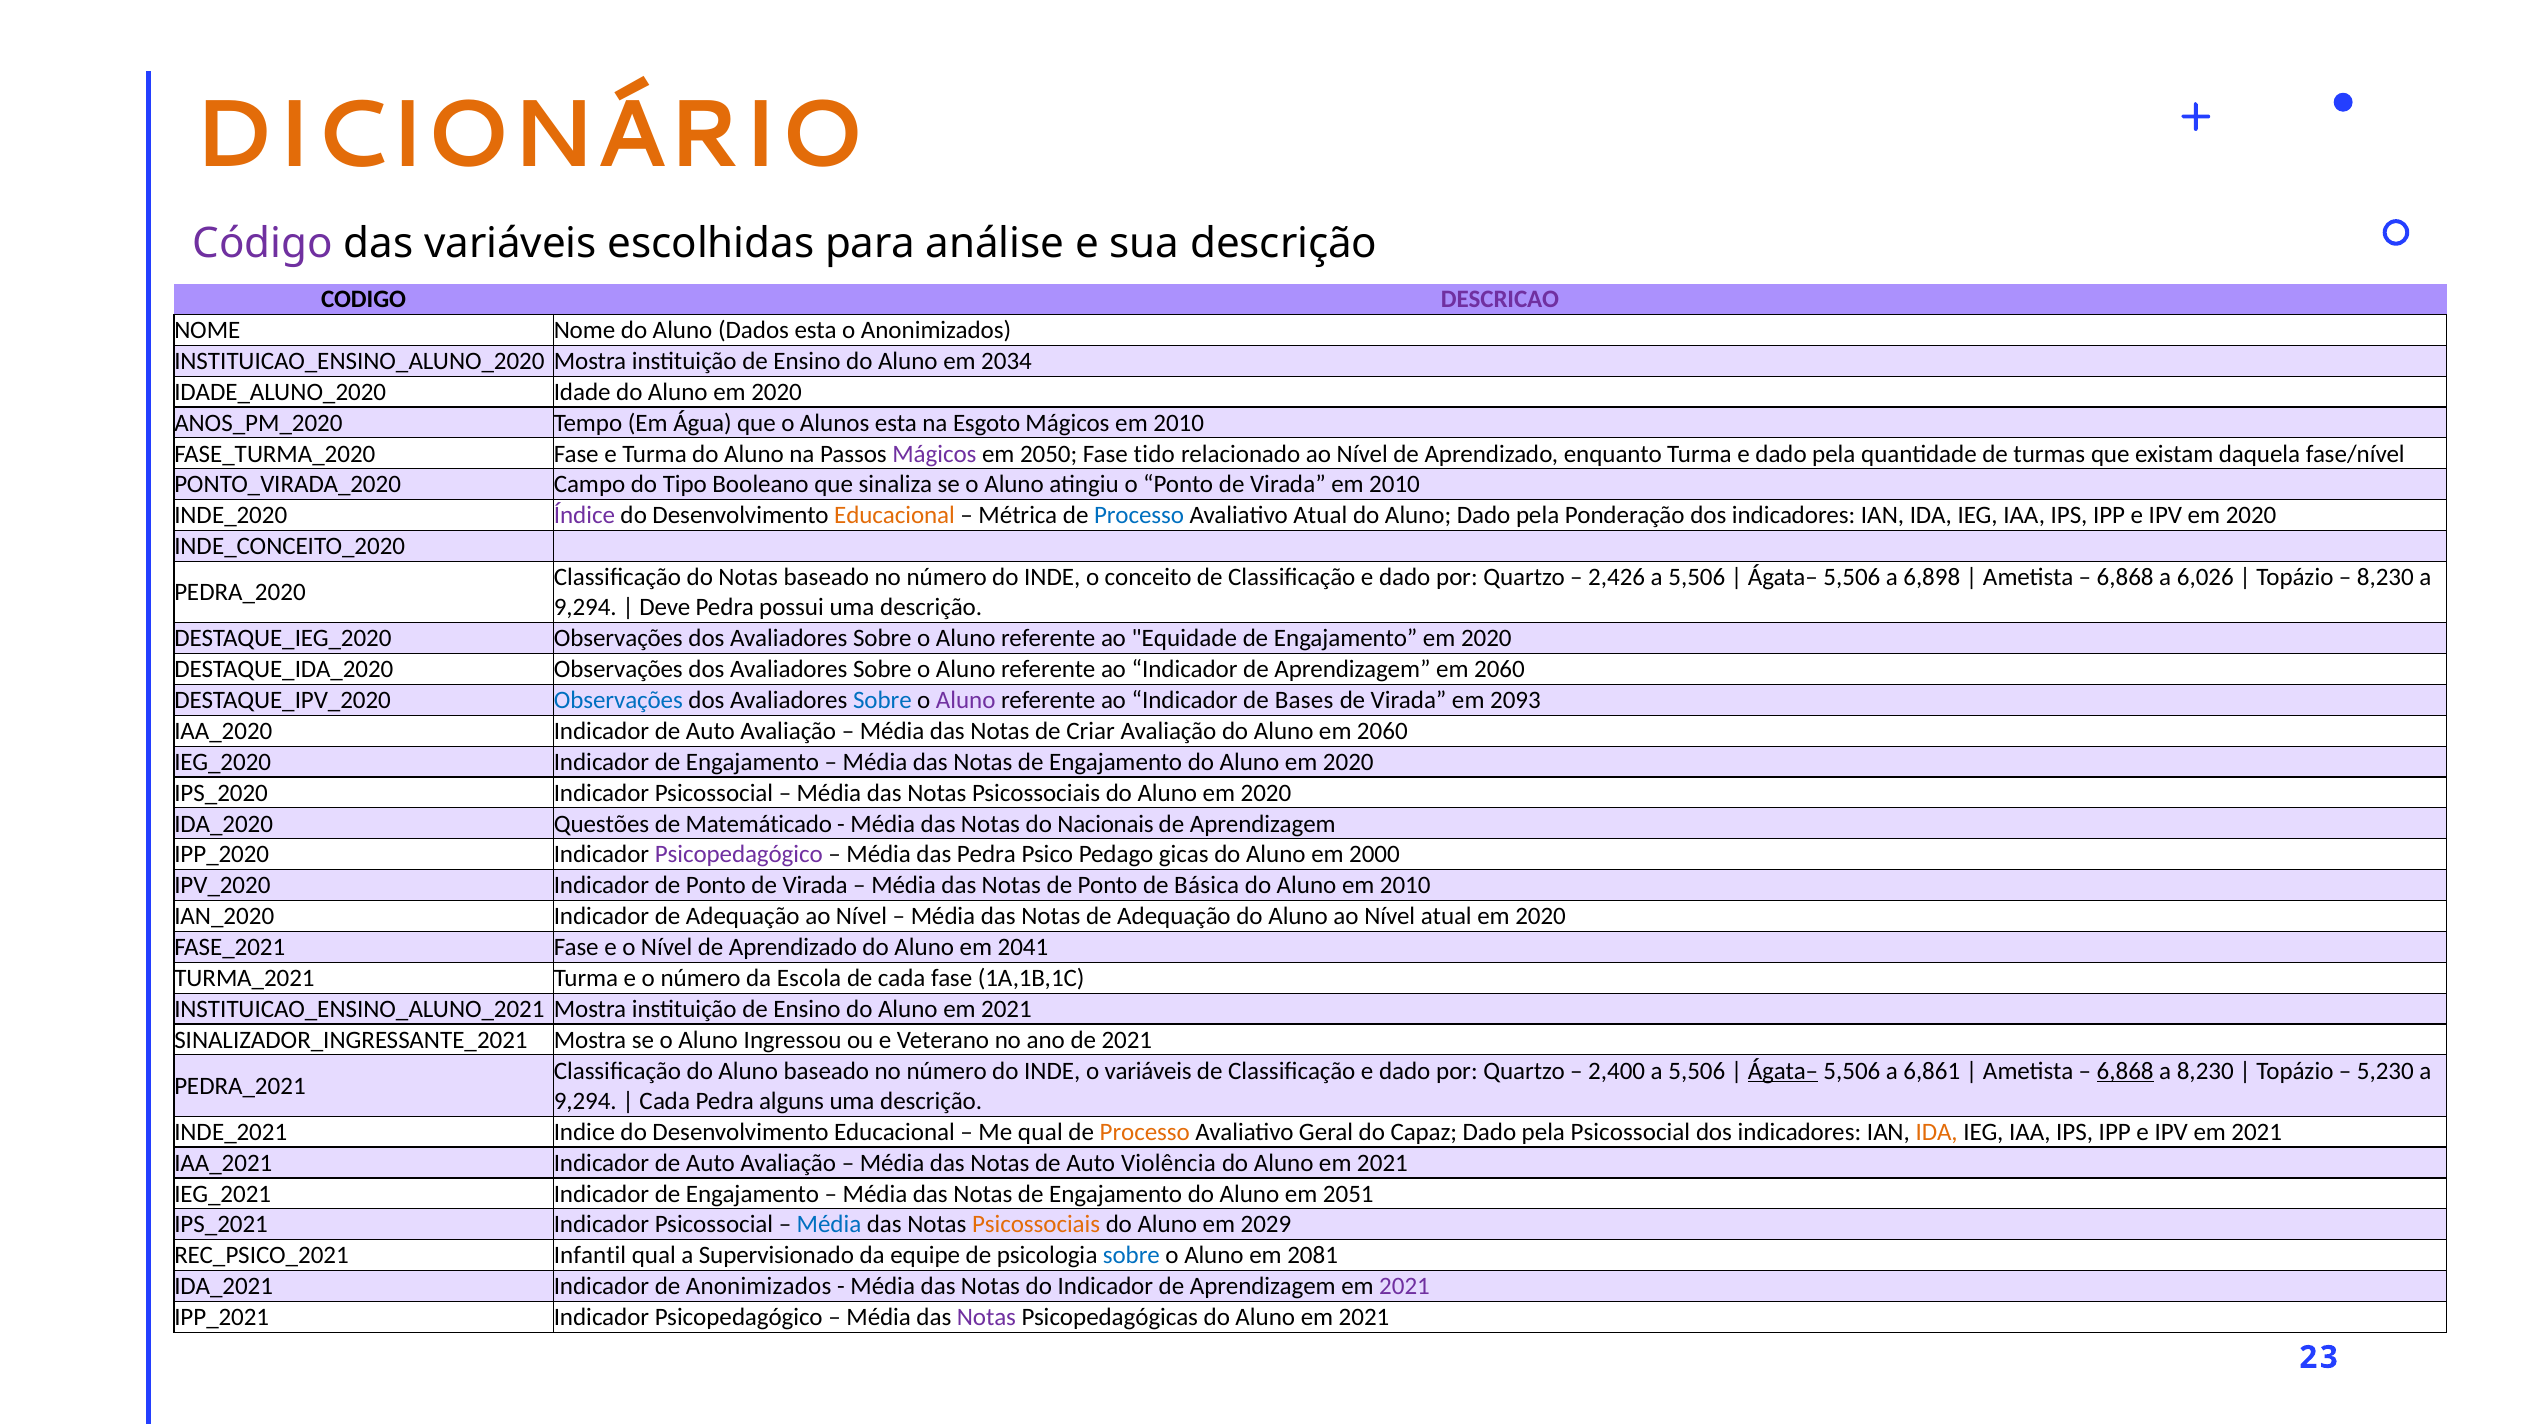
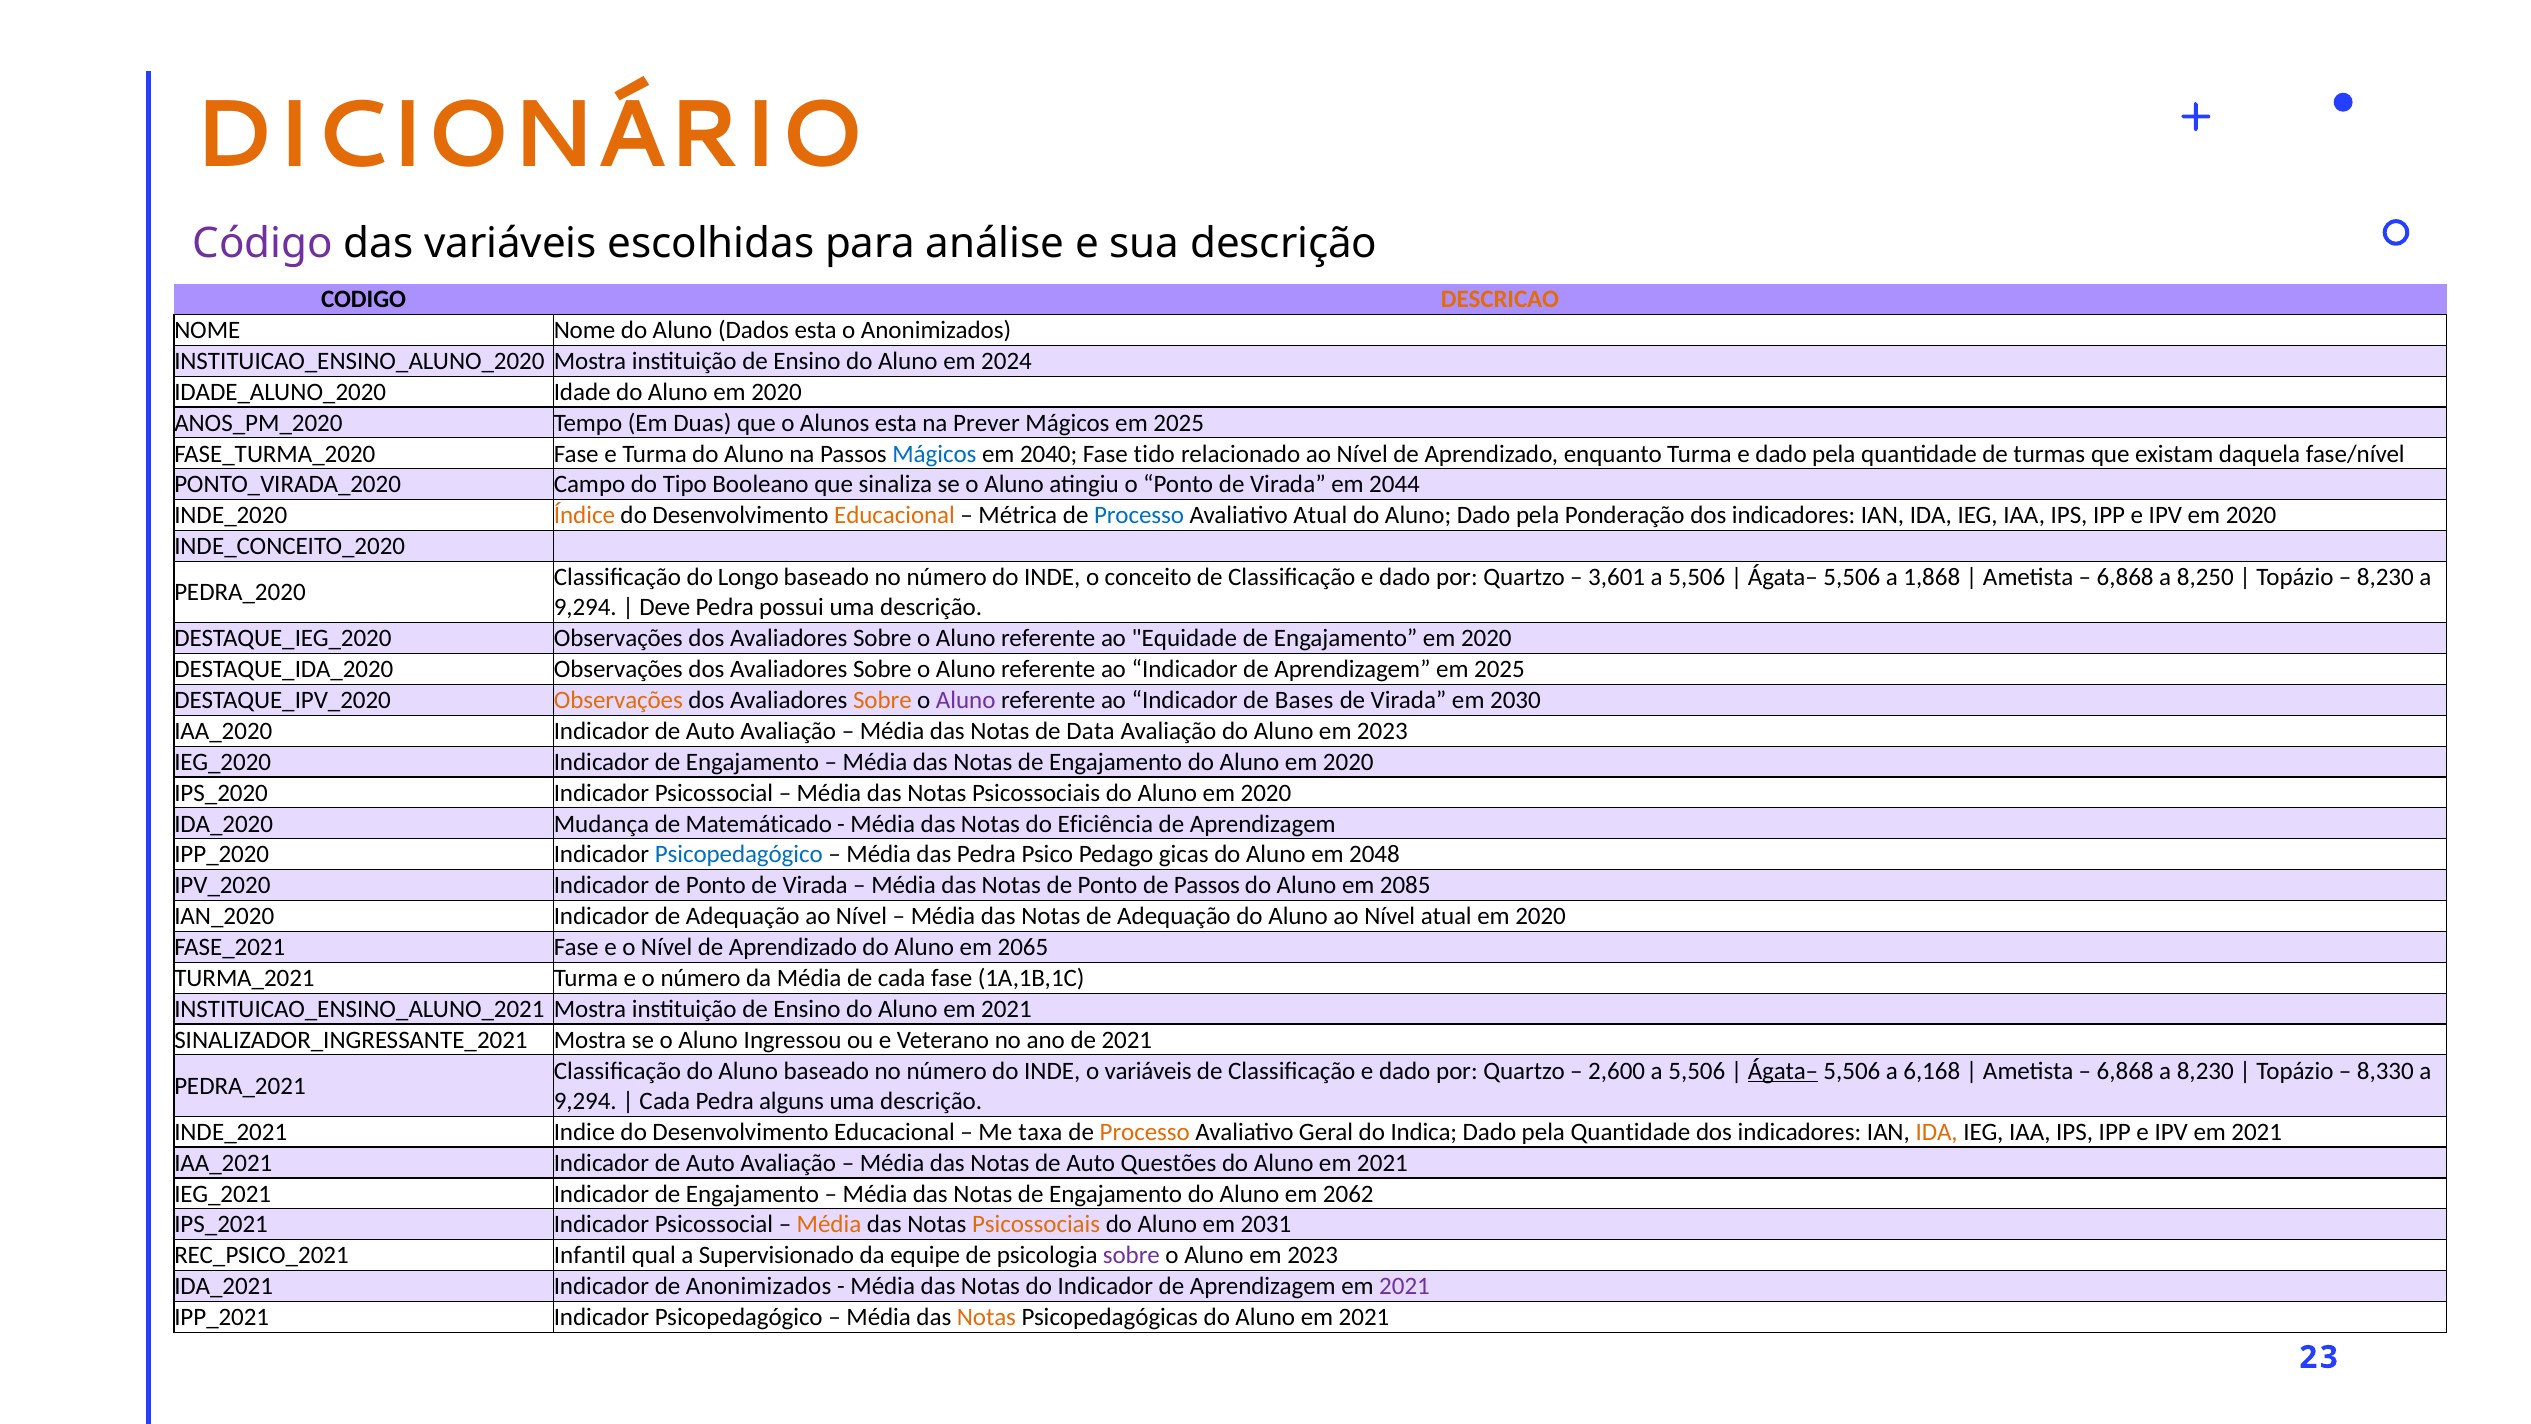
DESCRICAO colour: purple -> orange (1500, 299)
2034: 2034 -> 2024 (1007, 361)
Água: Água -> Duas (702, 423)
Esgoto: Esgoto -> Prever (987, 423)
Mágicos em 2010: 2010 -> 2025 (1179, 423)
Mágicos colour: purple -> blue (934, 454)
2050: 2050 -> 2040 (1049, 454)
Virada em 2010: 2010 -> 2044 (1395, 485)
Índice colour: purple -> orange (584, 515)
do Notas: Notas -> Longo (748, 577)
2,426: 2,426 -> 3,601 (1617, 577)
6,898: 6,898 -> 1,868 (1932, 577)
6,026: 6,026 -> 8,250 (2205, 577)
Aprendizagem em 2060: 2060 -> 2025 (1499, 669)
Observações colour: blue -> orange (618, 700)
Sobre colour: blue -> orange (882, 700)
2093: 2093 -> 2030 (1515, 700)
Criar: Criar -> Data (1091, 731)
do Aluno em 2060: 2060 -> 2023 (1382, 731)
Questões: Questões -> Mudança (601, 824)
Nacionais: Nacionais -> Eficiência (1105, 824)
Psicopedagógico colour: purple -> blue (739, 854)
2000: 2000 -> 2048 (1374, 854)
de Básica: Básica -> Passos (1207, 885)
Aluno em 2010: 2010 -> 2085 (1405, 885)
2041: 2041 -> 2065 (1023, 947)
da Escola: Escola -> Média (809, 978)
2,400: 2,400 -> 2,600 (1617, 1071)
6,861: 6,861 -> 6,168 (1932, 1071)
6,868 underline: present -> none (2125, 1071)
5,230: 5,230 -> 8,330 (2385, 1071)
Me qual: qual -> taxa (1040, 1132)
Capaz: Capaz -> Indica (1424, 1132)
Psicossocial: Psicossocial -> Quantidade (1630, 1132)
Violência: Violência -> Questões (1169, 1163)
2051: 2051 -> 2062 (1348, 1194)
Média colour: blue -> orange (829, 1224)
2029: 2029 -> 2031 (1266, 1224)
sobre colour: blue -> purple (1131, 1255)
o Aluno em 2081: 2081 -> 2023 (1313, 1255)
Notas colour: purple -> orange (986, 1317)
